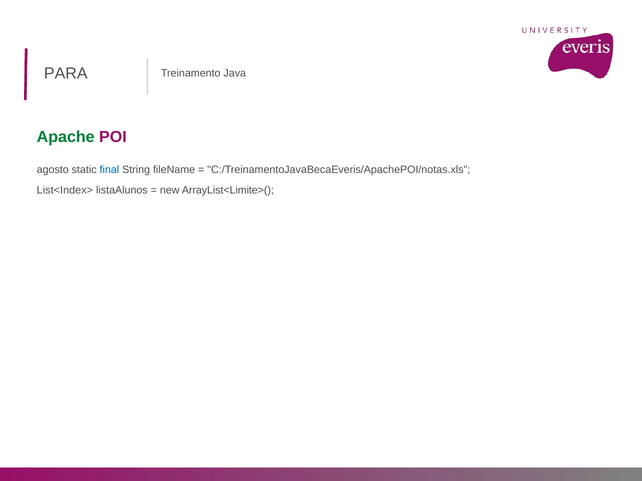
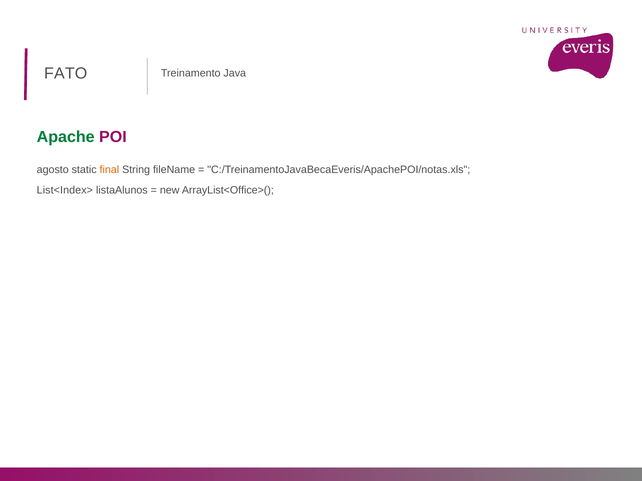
PARA: PARA -> FATO (66, 73)
final colour: blue -> orange (109, 170)
ArrayList<Limite>(: ArrayList<Limite>( -> ArrayList<Office>( (228, 190)
